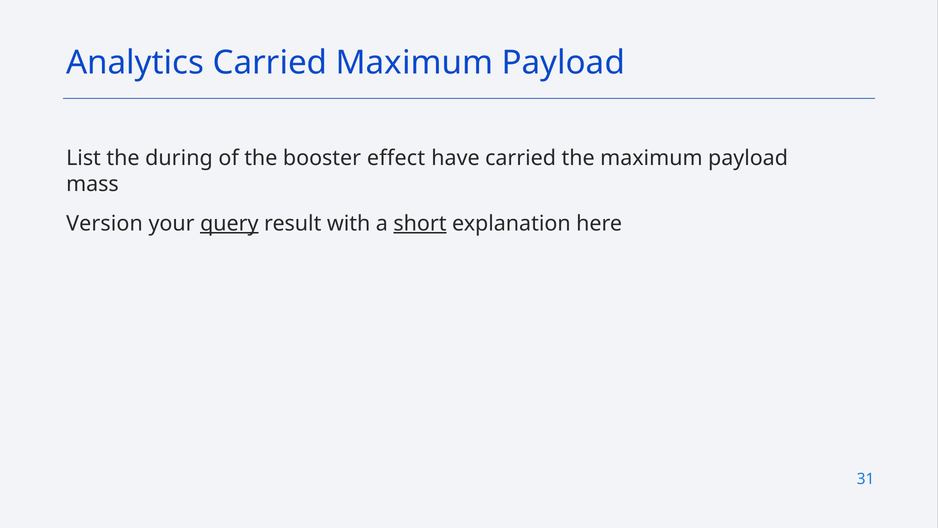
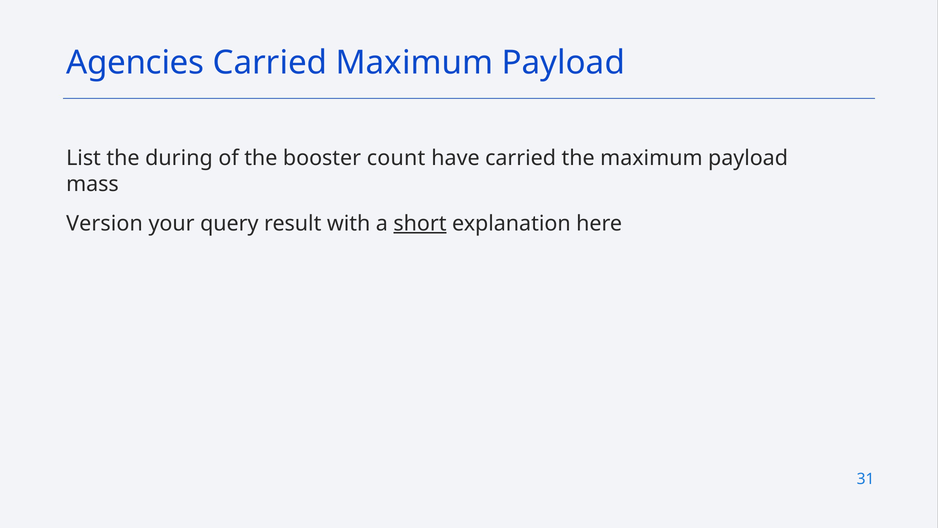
Analytics: Analytics -> Agencies (135, 63)
effect: effect -> count (396, 158)
query underline: present -> none (229, 223)
